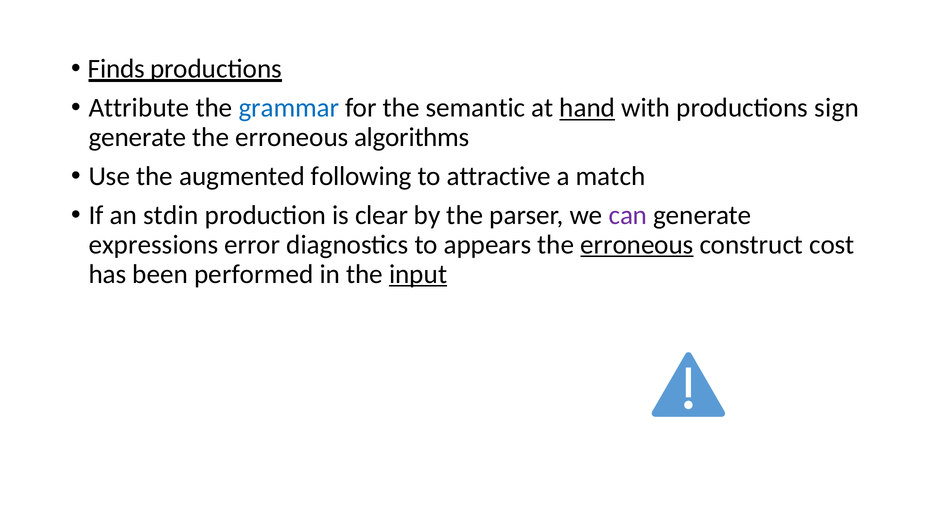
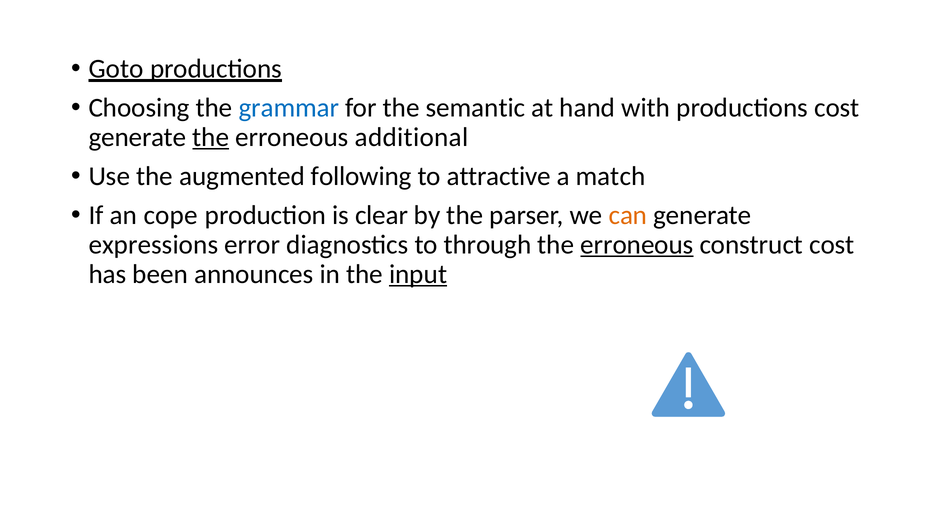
Finds: Finds -> Goto (116, 69)
Attribute: Attribute -> Choosing (139, 108)
hand underline: present -> none (587, 108)
productions sign: sign -> cost (837, 108)
the underline: none -> present (211, 137)
algorithms: algorithms -> additional (412, 137)
stdin: stdin -> cope (171, 215)
can colour: purple -> orange (628, 215)
appears: appears -> through (488, 245)
performed: performed -> announces (254, 274)
